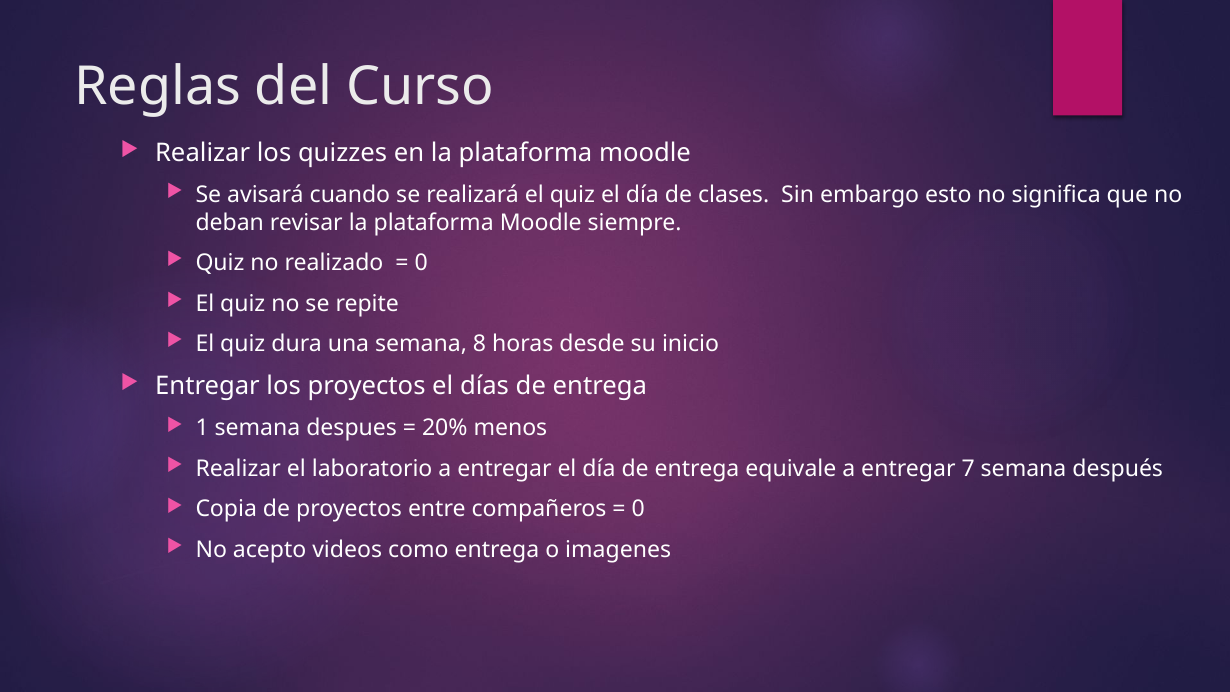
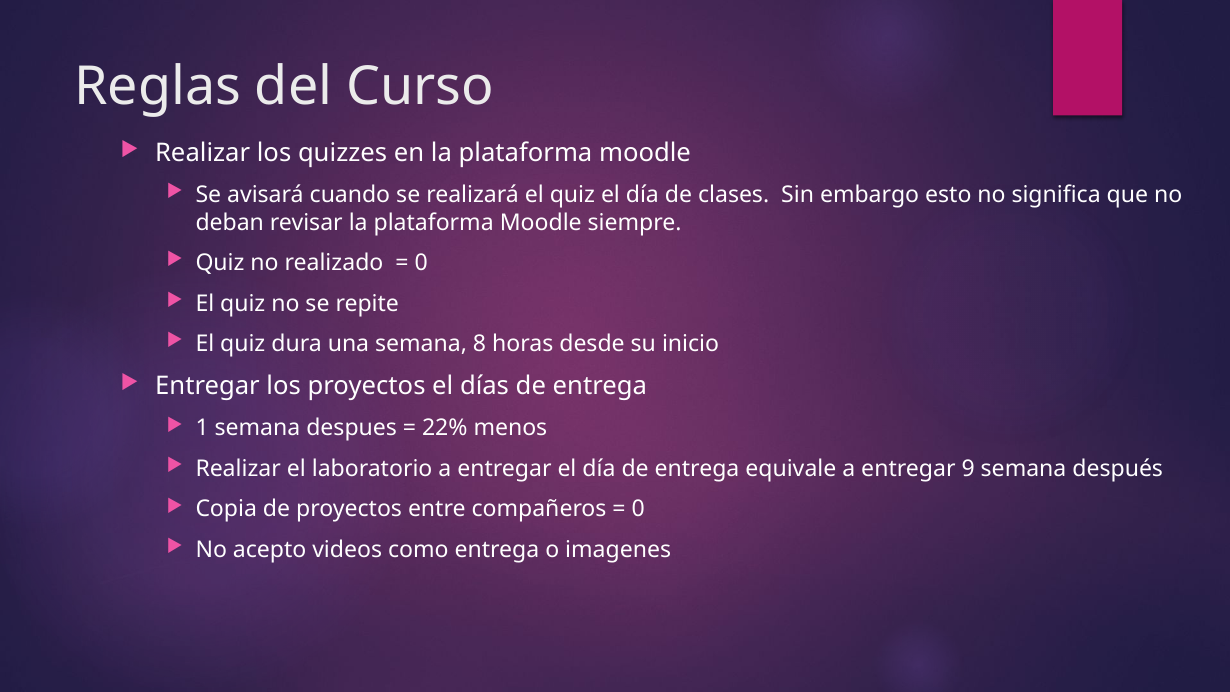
20%: 20% -> 22% (445, 428)
7: 7 -> 9 (968, 469)
